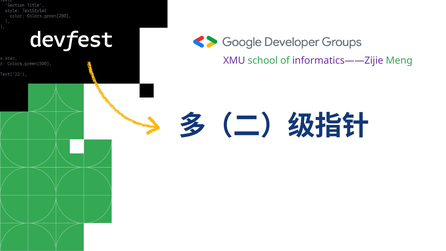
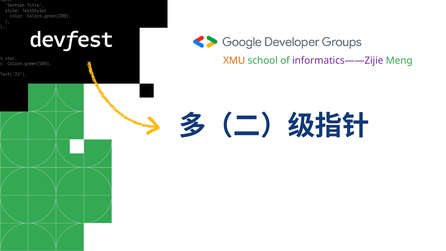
XMU colour: purple -> orange (234, 60)
